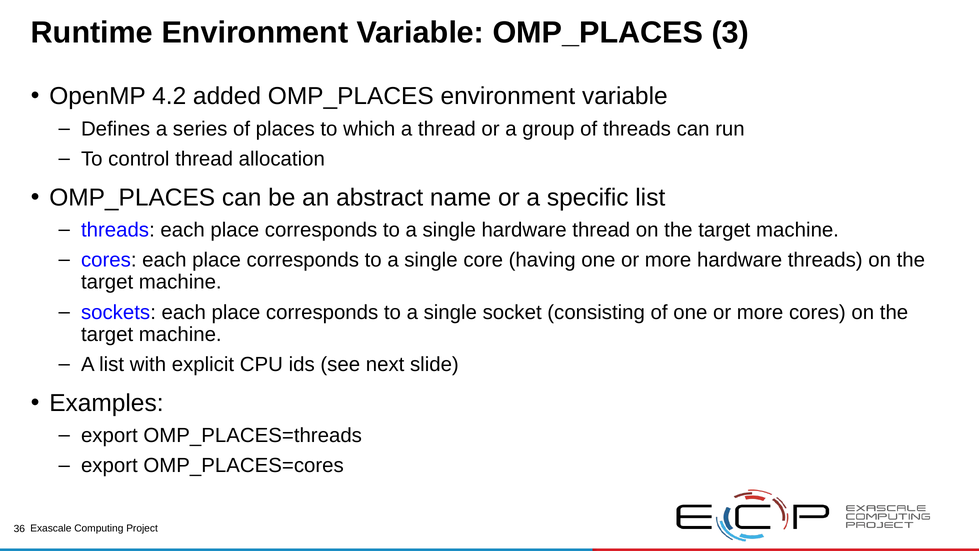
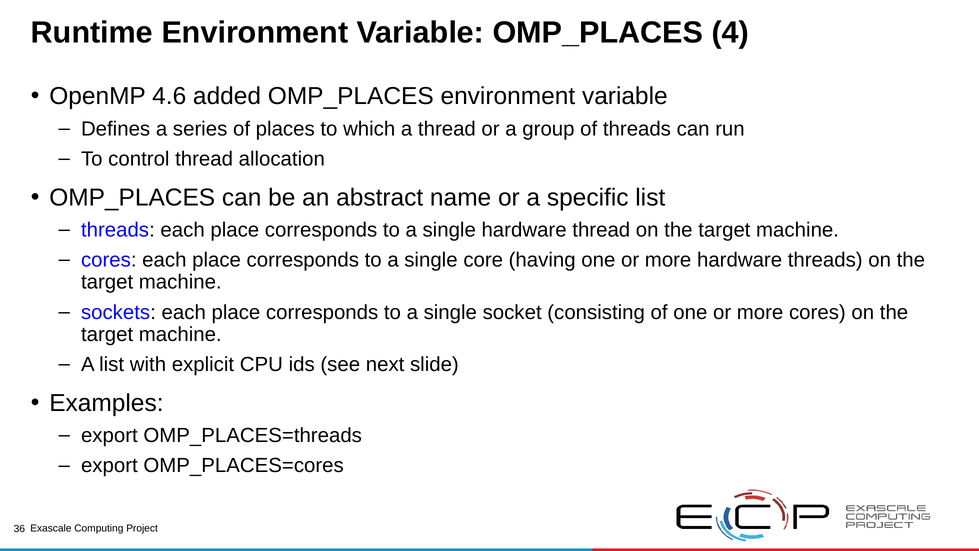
3: 3 -> 4 (730, 33)
4.2: 4.2 -> 4.6 (169, 96)
